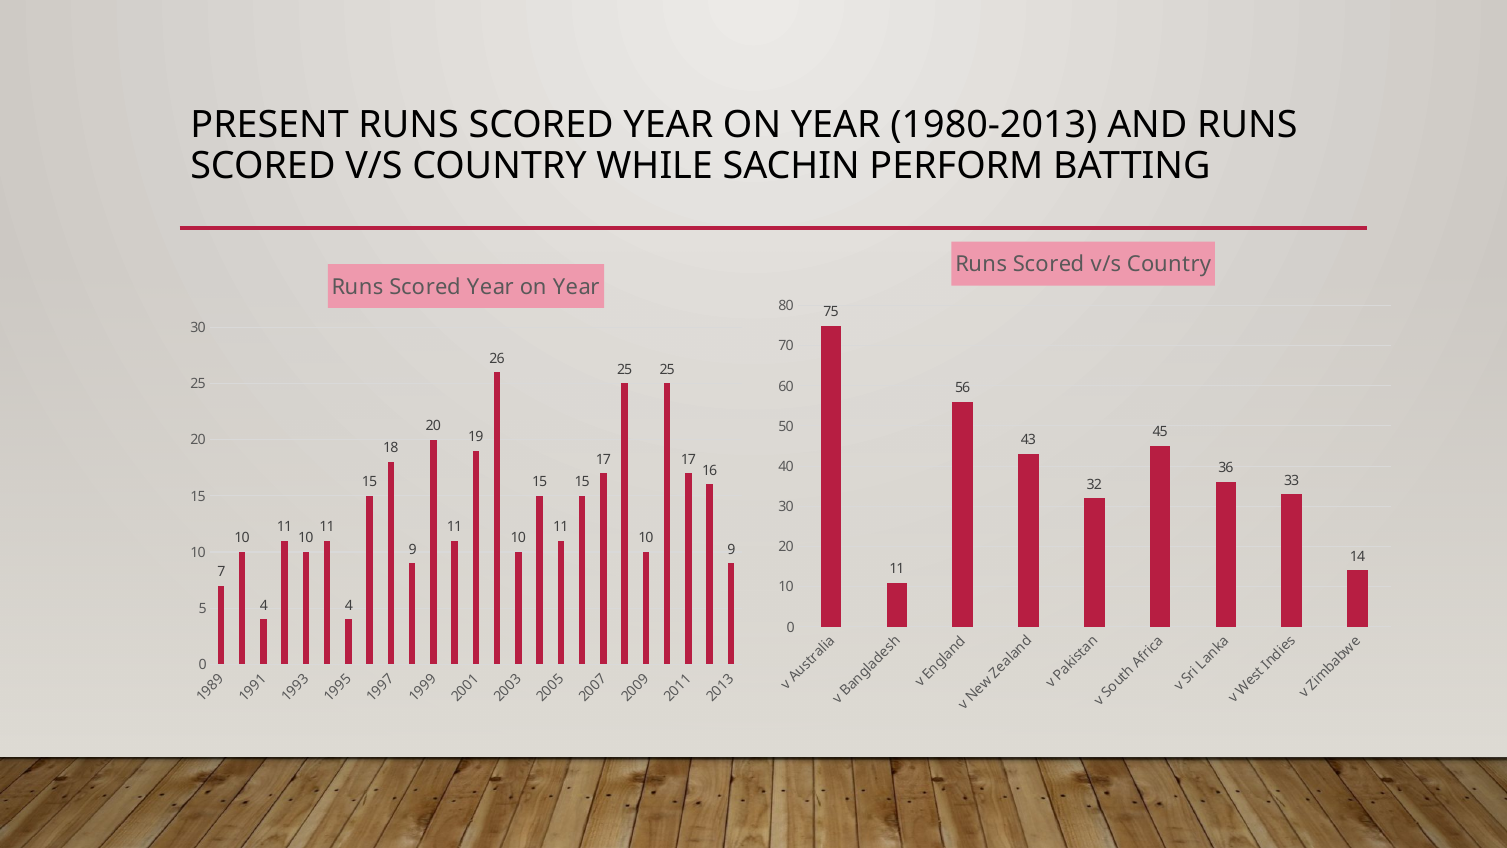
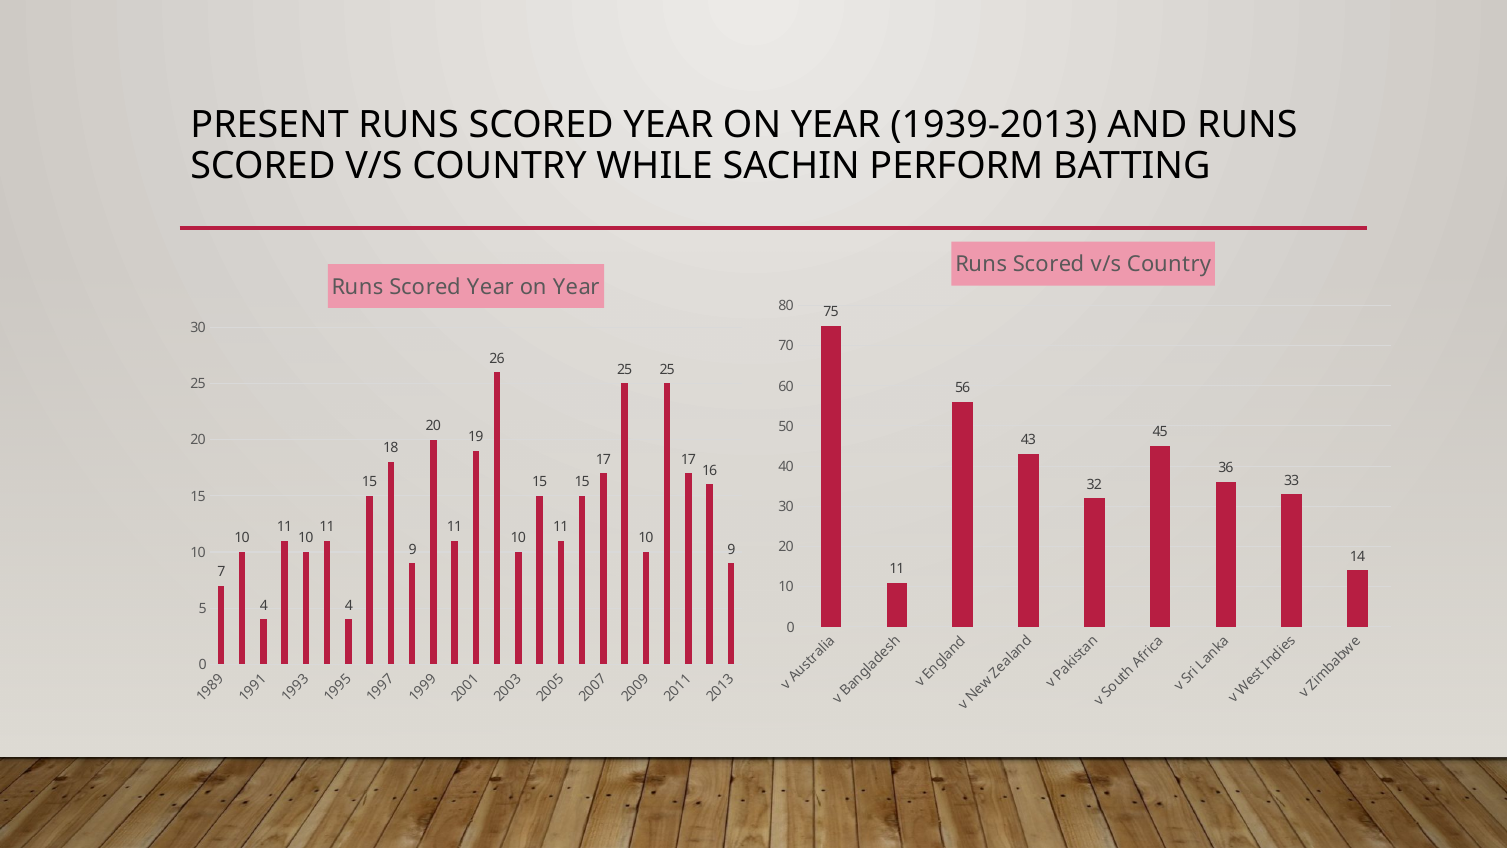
1980-2013: 1980-2013 -> 1939-2013 (994, 125)
